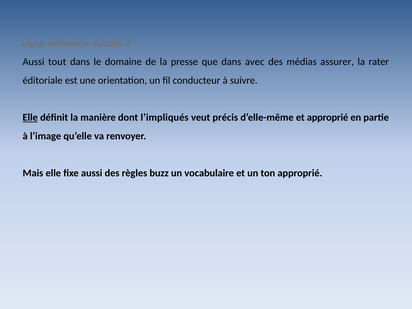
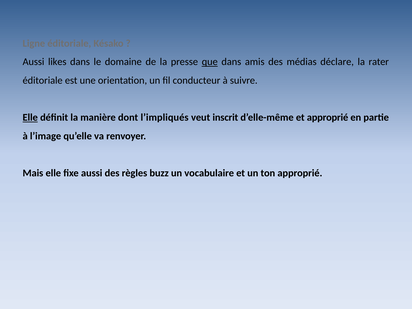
tout: tout -> likes (57, 62)
que underline: none -> present (210, 62)
avec: avec -> amis (255, 62)
assurer: assurer -> déclare (337, 62)
précis: précis -> inscrit (225, 117)
